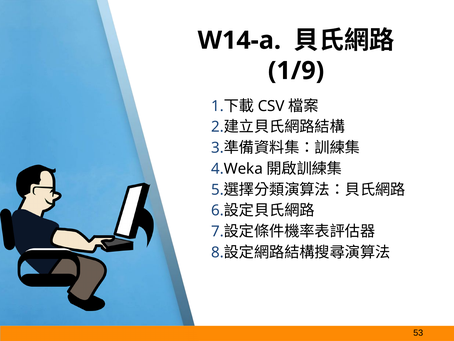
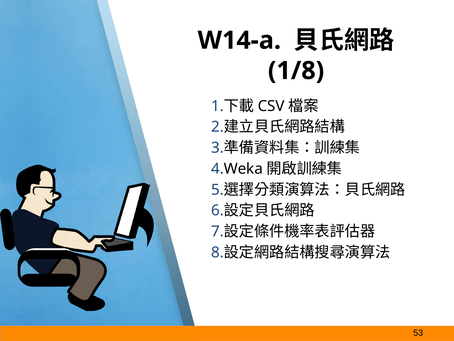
1/9: 1/9 -> 1/8 (296, 71)
